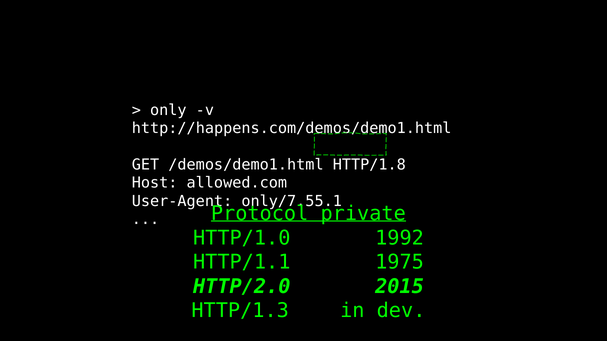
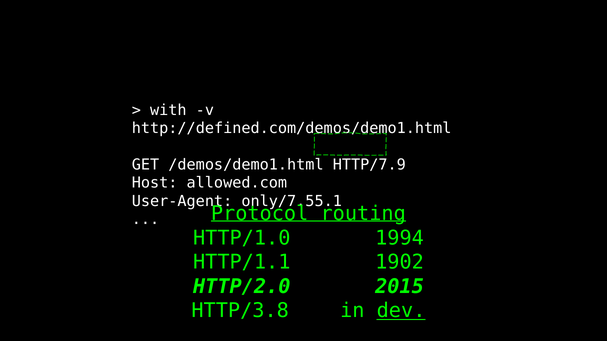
only: only -> with (168, 110)
http://happens.com/demos/demo1.html: http://happens.com/demos/demo1.html -> http://defined.com/demos/demo1.html (292, 129)
HTTP/1.8: HTTP/1.8 -> HTTP/7.9 (369, 165)
private: private -> routing (363, 214)
1992: 1992 -> 1994 (400, 238)
1975: 1975 -> 1902 (400, 262)
HTTP/1.3: HTTP/1.3 -> HTTP/3.8 (240, 311)
dev underline: none -> present (401, 311)
